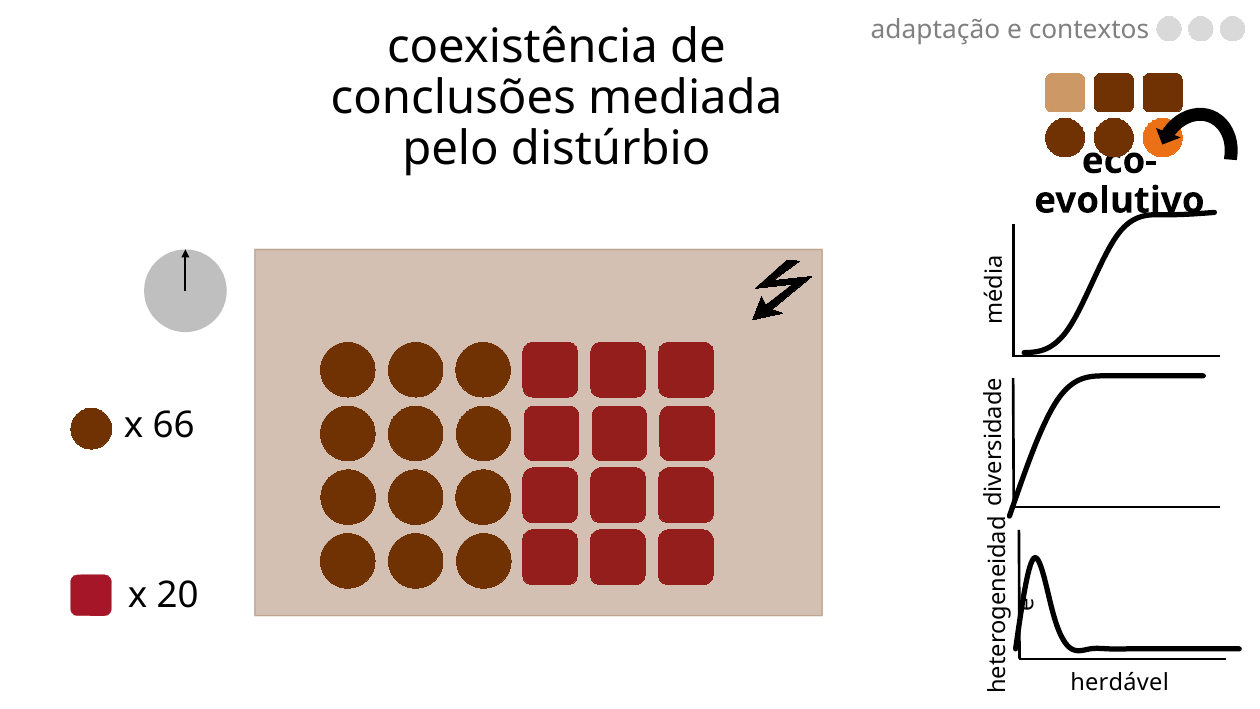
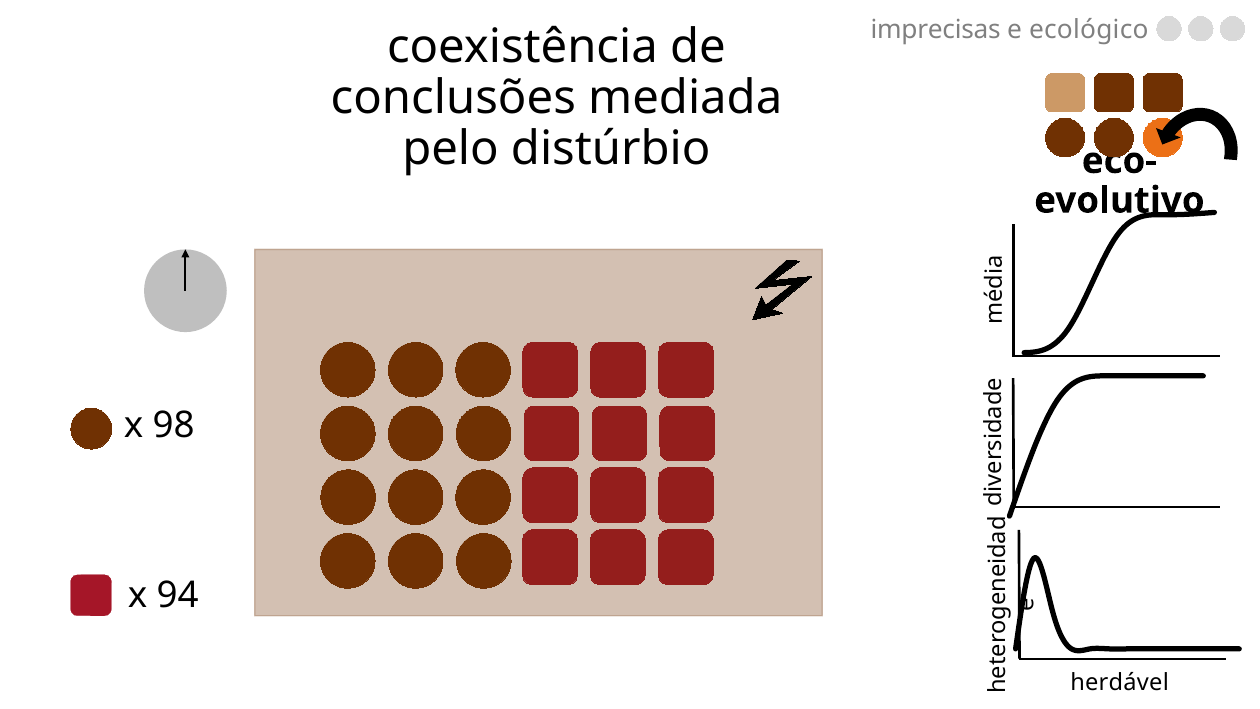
adaptação: adaptação -> imprecisas (936, 30)
contextos: contextos -> ecológico (1089, 30)
66: 66 -> 98 (174, 425)
20: 20 -> 94 (178, 595)
